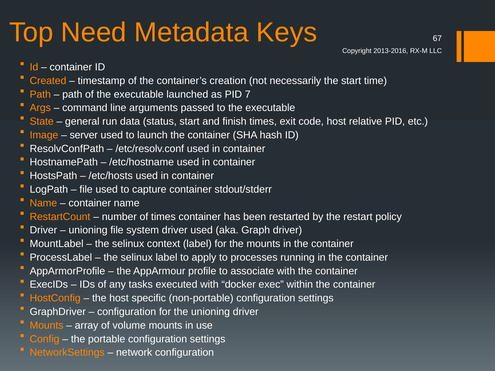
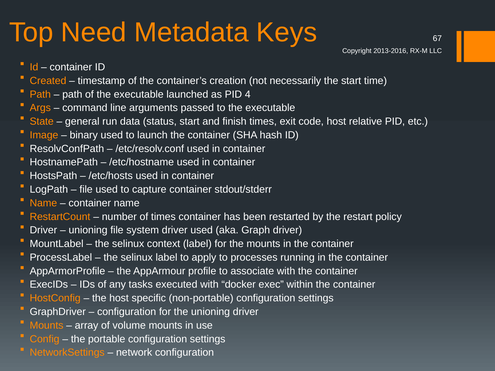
7: 7 -> 4 (248, 94)
server: server -> binary (84, 135)
